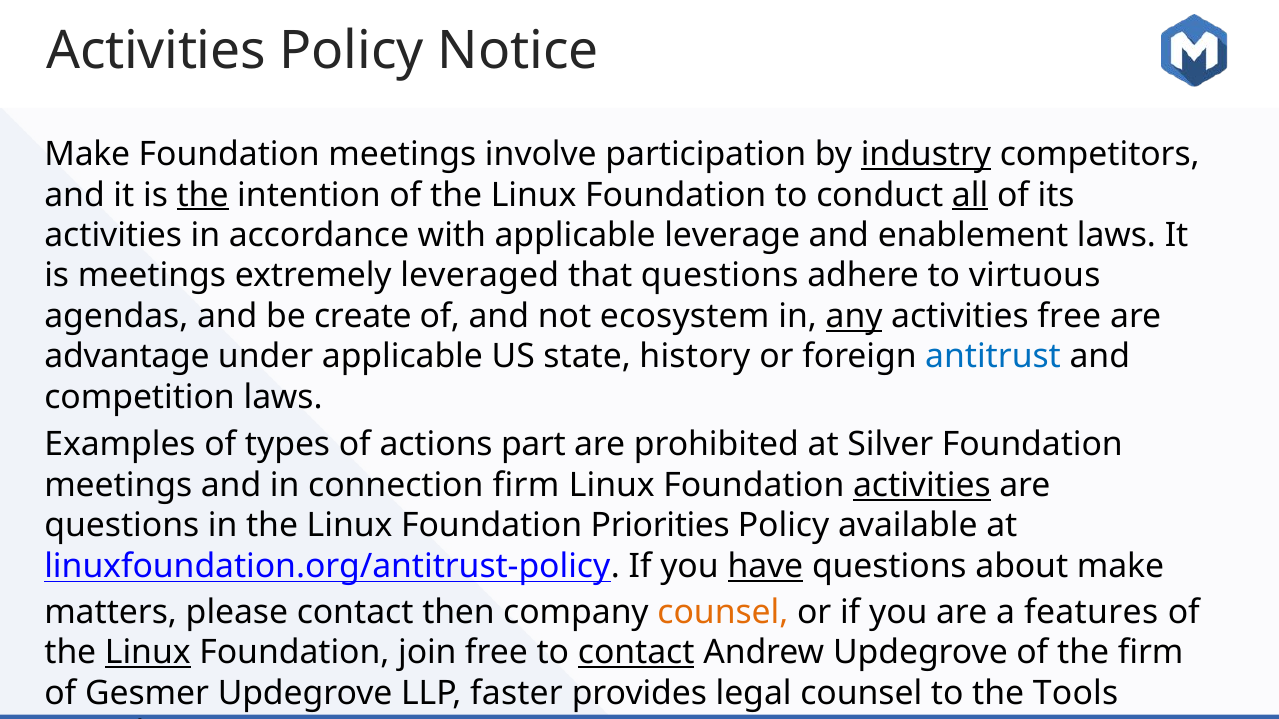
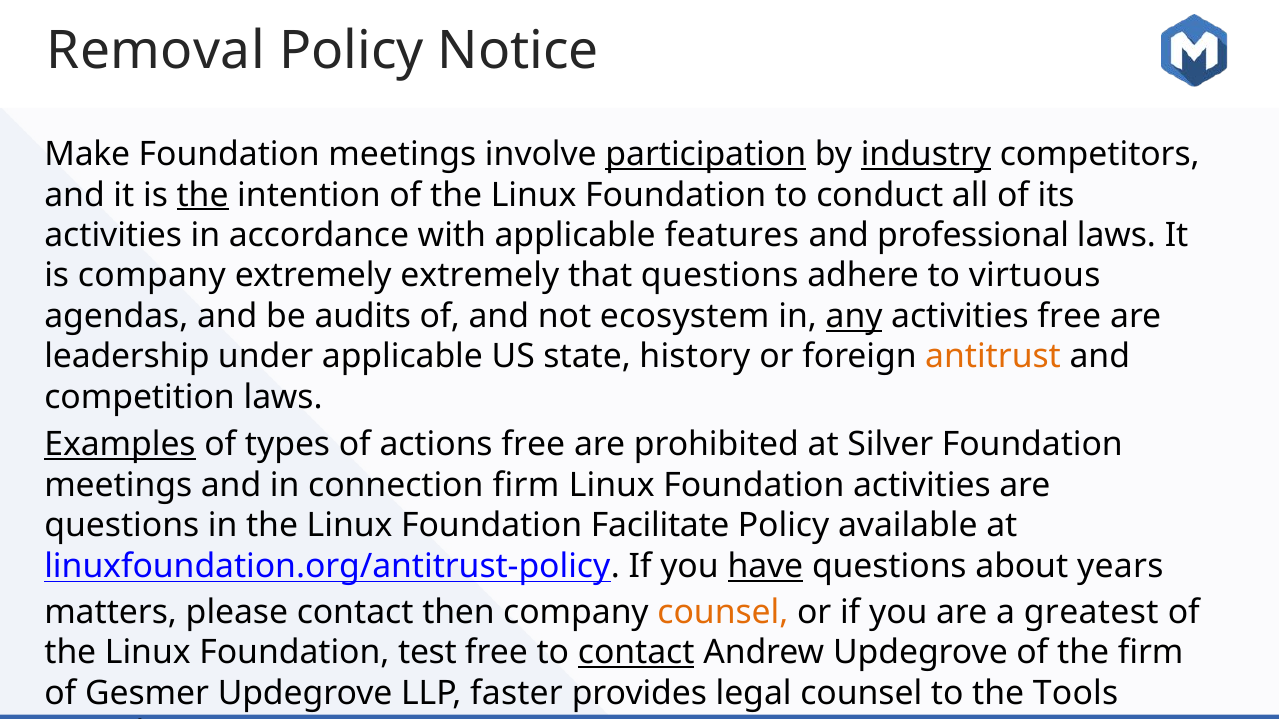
Activities: Activities -> Removal (156, 51)
participation underline: none -> present (706, 155)
all underline: present -> none (970, 195)
leverage: leverage -> features (732, 236)
enablement: enablement -> professional (973, 236)
is meetings: meetings -> company (152, 276)
extremely leveraged: leveraged -> extremely (480, 276)
create: create -> audits (363, 317)
advantage: advantage -> leadership (127, 357)
antitrust colour: blue -> orange (993, 357)
Examples underline: none -> present (120, 445)
actions part: part -> free (533, 445)
activities underline: present -> none (922, 486)
Priorities: Priorities -> Facilitate (660, 526)
about make: make -> years (1120, 567)
features: features -> greatest (1091, 612)
Linux underline: present -> none (148, 653)
join: join -> test (427, 653)
